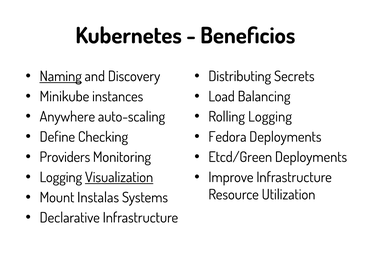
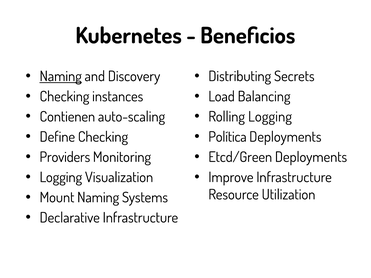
Minikube: Minikube -> Checking (64, 97)
Anywhere: Anywhere -> Contienen (67, 117)
Fedora: Fedora -> Política (227, 137)
Visualization underline: present -> none (119, 178)
Mount Instalas: Instalas -> Naming (98, 198)
